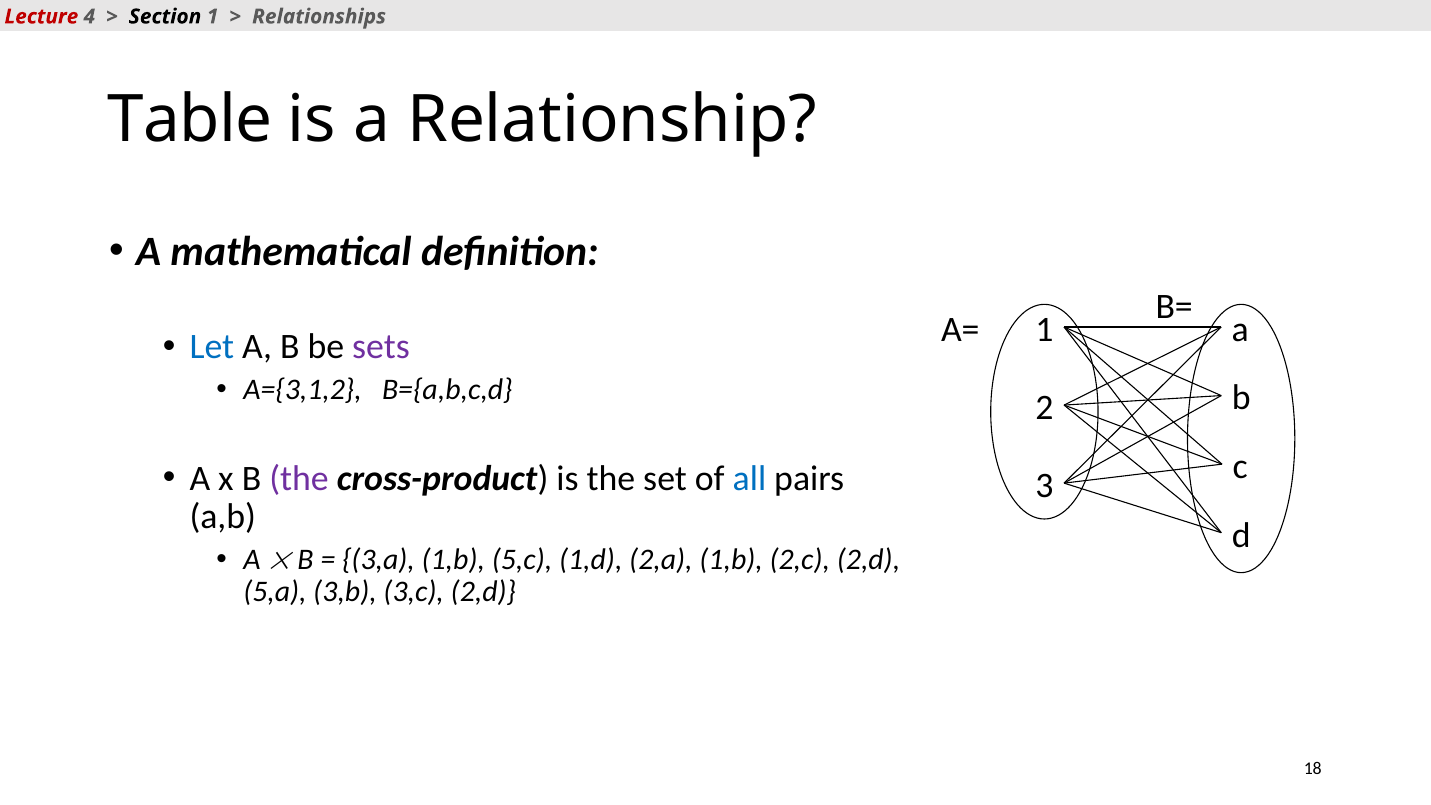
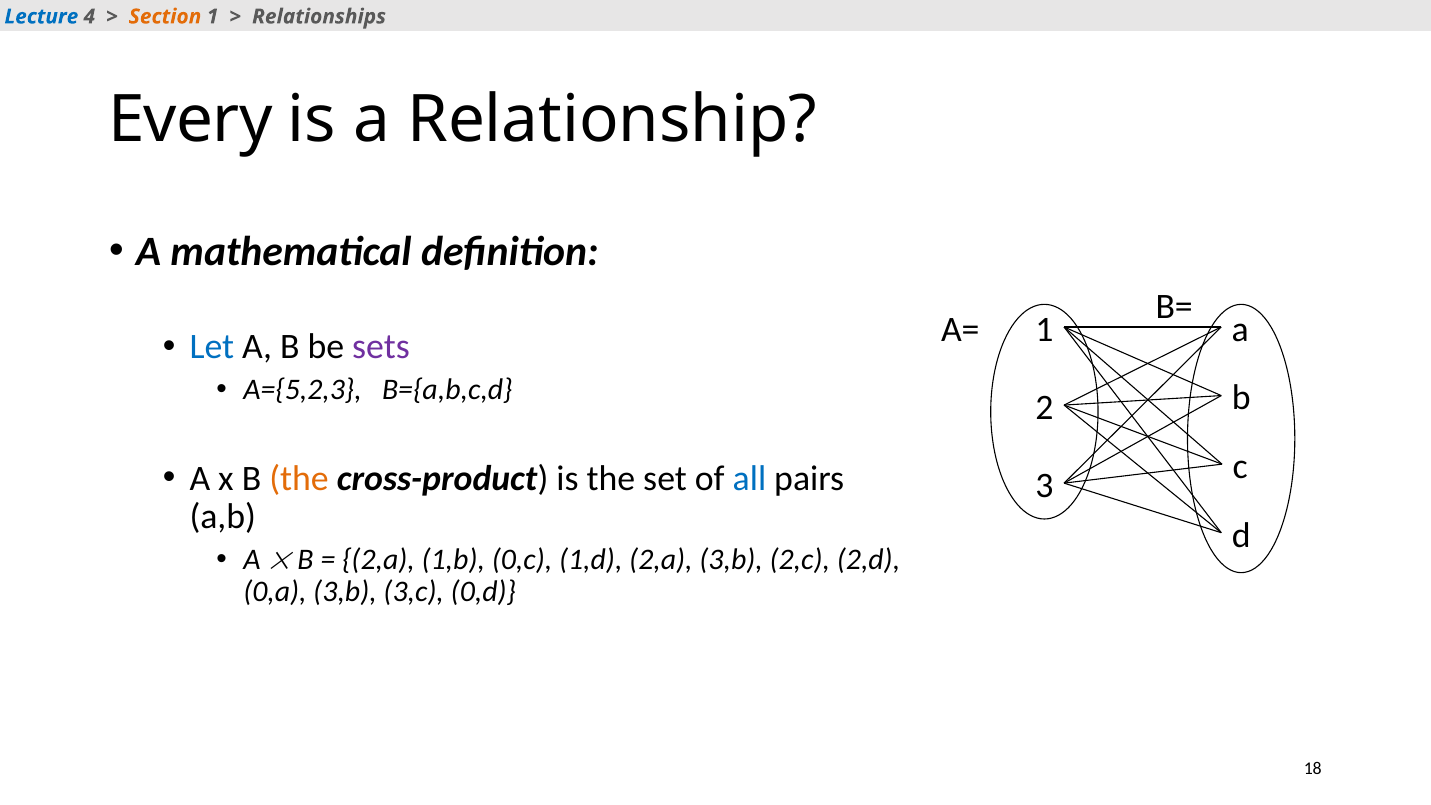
Lecture colour: red -> blue (41, 17)
Section colour: black -> orange (165, 17)
Table: Table -> Every (190, 120)
A={3,1,2: A={3,1,2 -> A={5,2,3 (303, 390)
the colour: purple -> orange (299, 478)
3,a: 3,a -> 2,a (379, 560)
5,c: 5,c -> 0,c (522, 560)
2,a 1,b: 1,b -> 3,b (731, 560)
5,a: 5,a -> 0,a (275, 592)
3,c 2,d: 2,d -> 0,d (483, 592)
